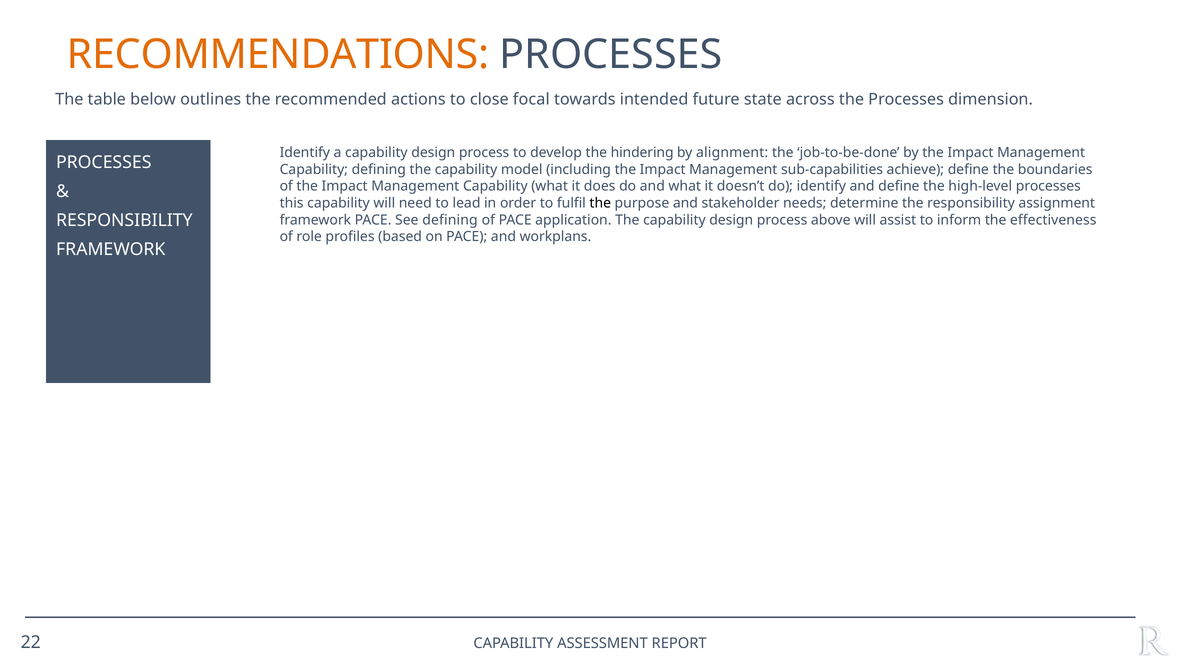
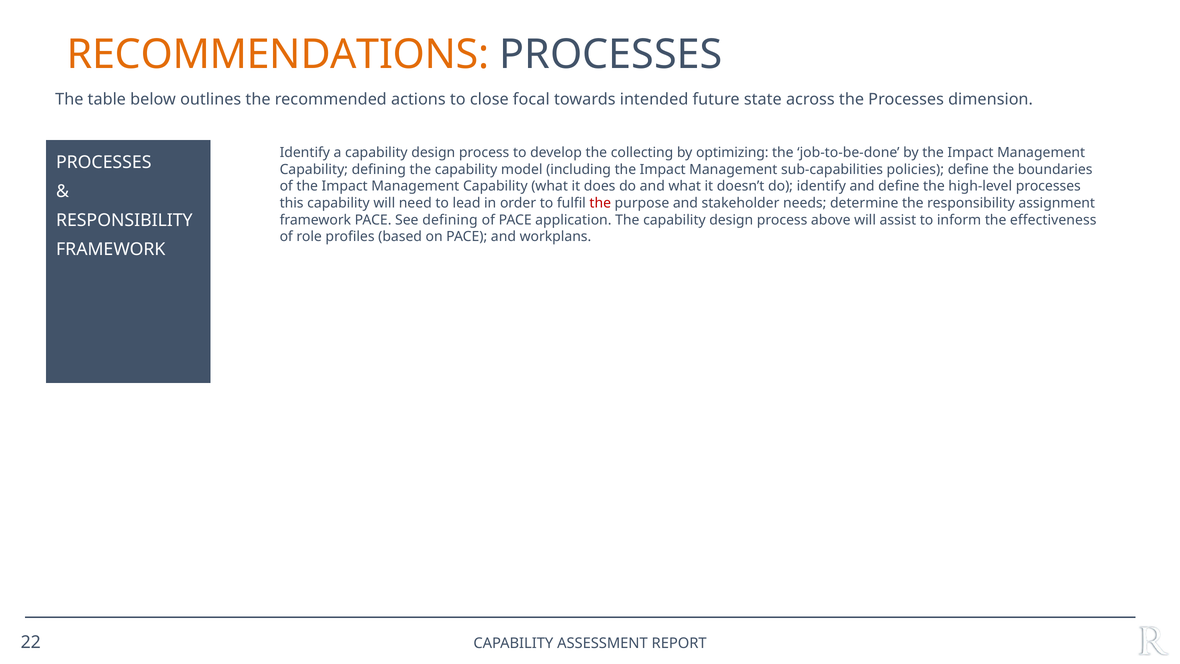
hindering: hindering -> collecting (642, 153)
alignment: alignment -> optimizing (732, 153)
achieve: achieve -> policies (915, 169)
the colour: black -> red (600, 203)
